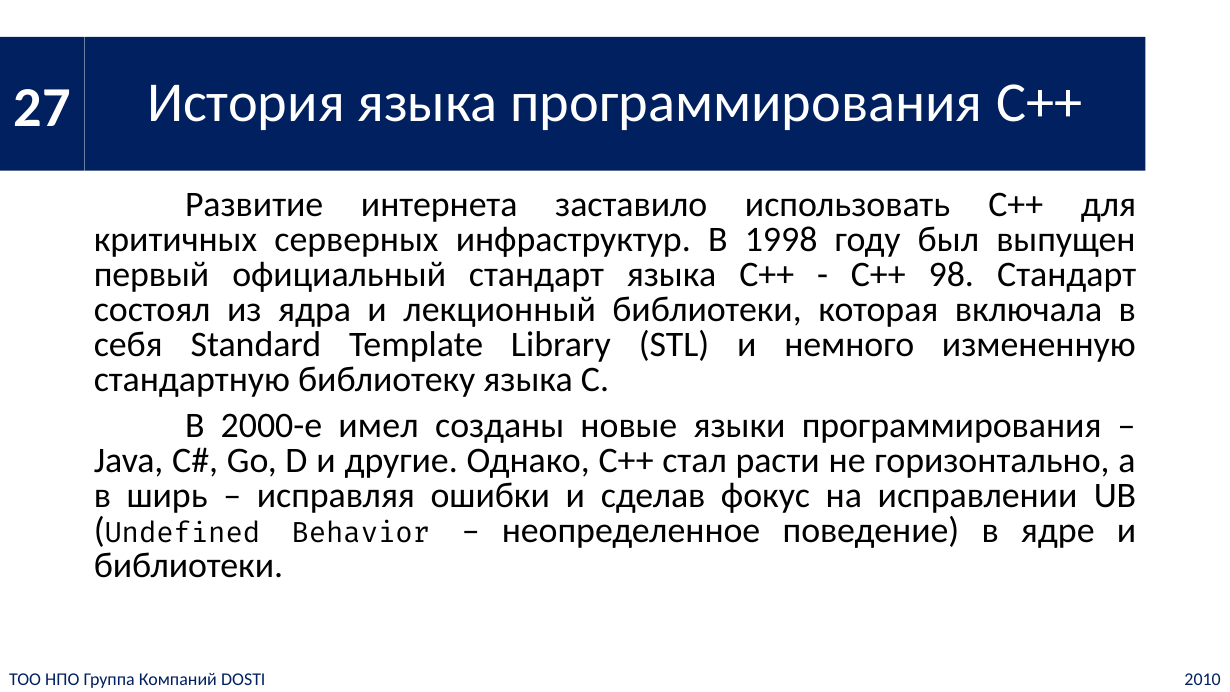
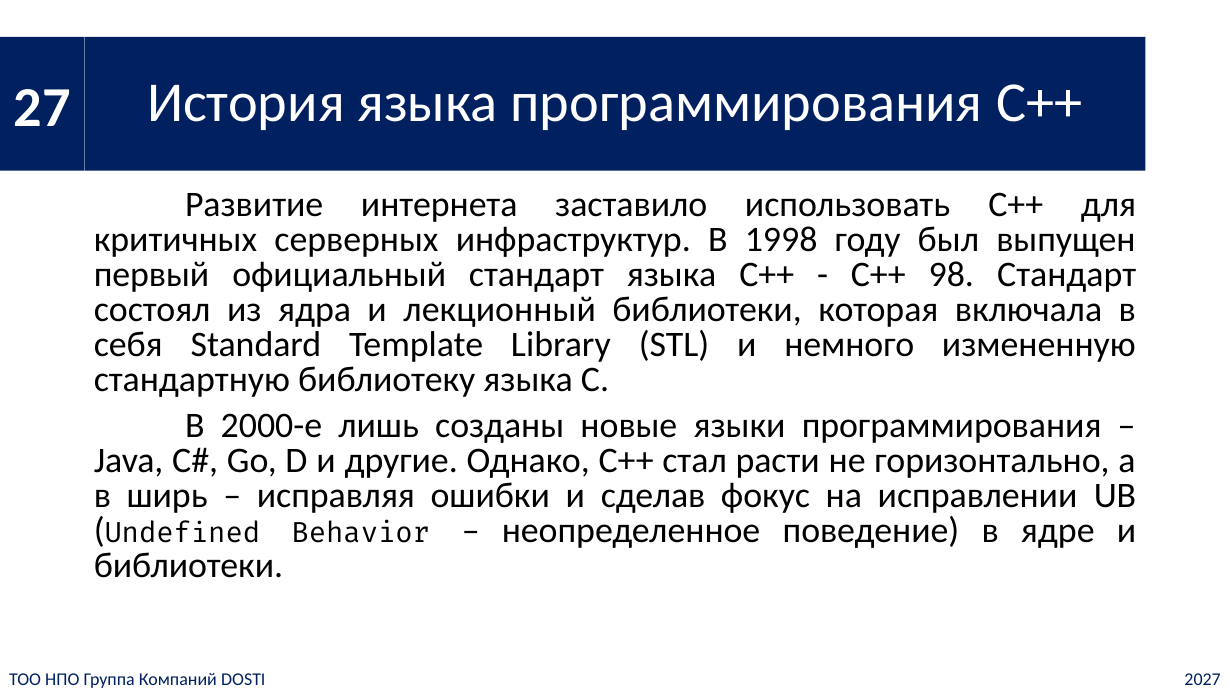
имел: имел -> лишь (379, 426)
2010: 2010 -> 2027 (1203, 680)
